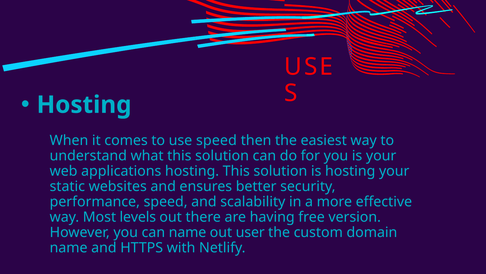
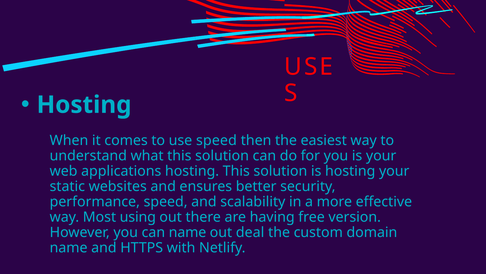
levels: levels -> using (138, 217)
user: user -> deal (250, 232)
